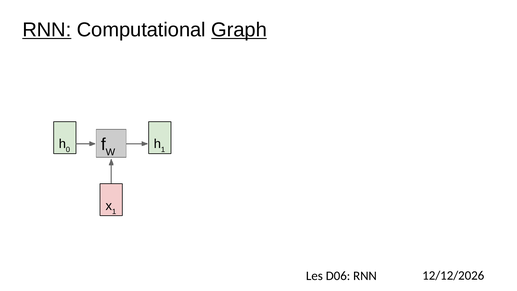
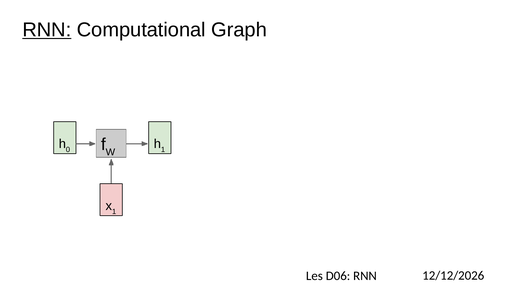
Graph underline: present -> none (239, 30)
